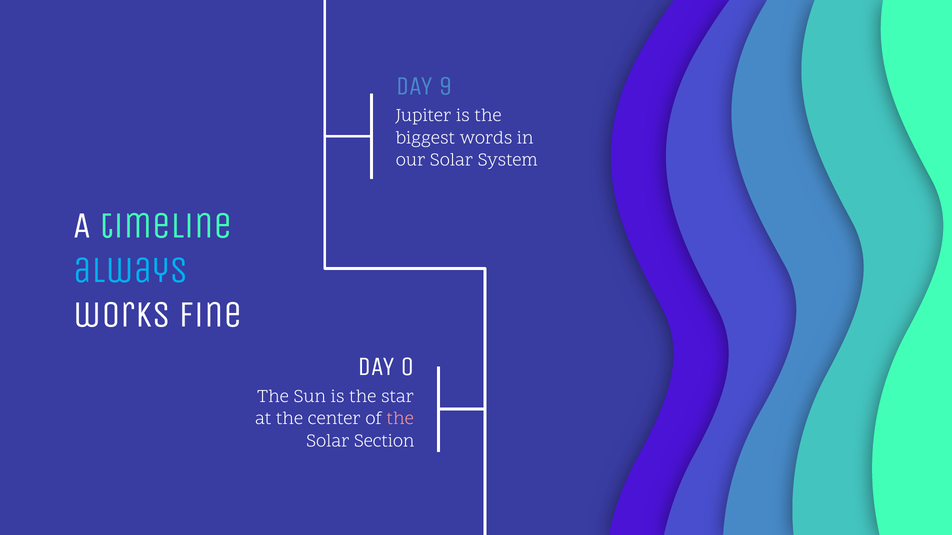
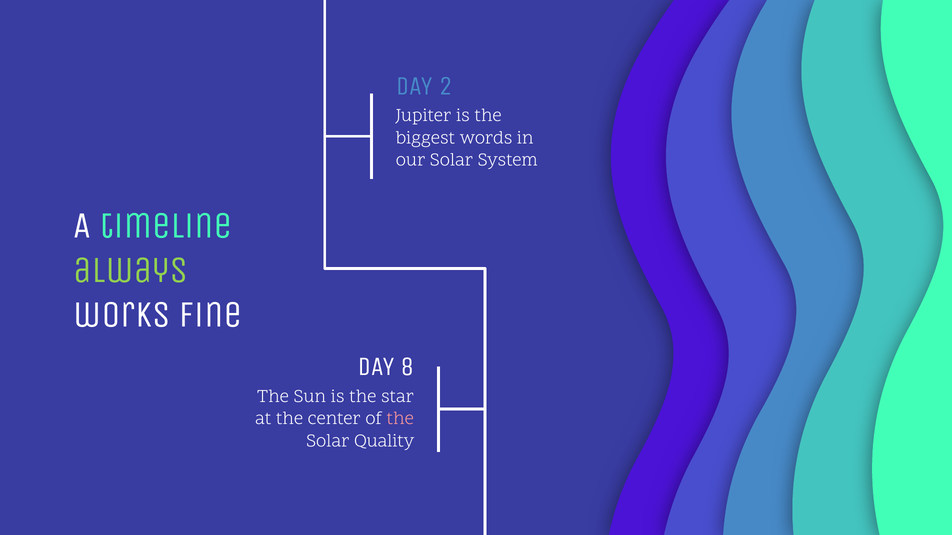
9: 9 -> 2 (446, 86)
always colour: light blue -> light green (131, 270)
0: 0 -> 8 (407, 367)
Section: Section -> Quality (384, 441)
